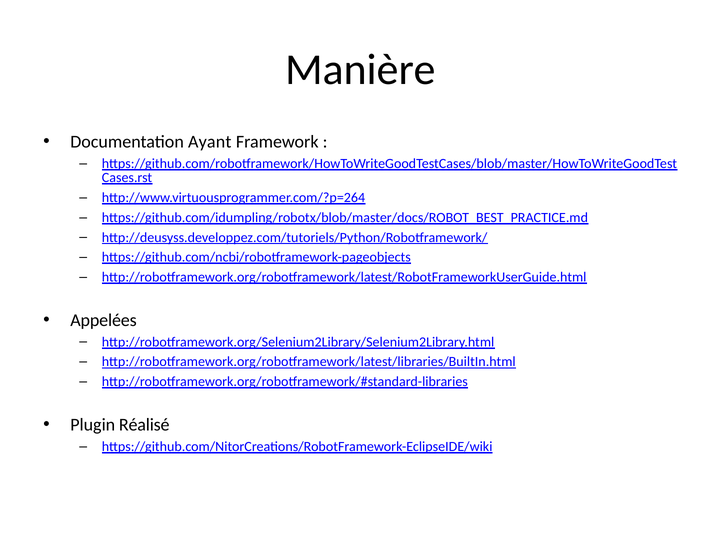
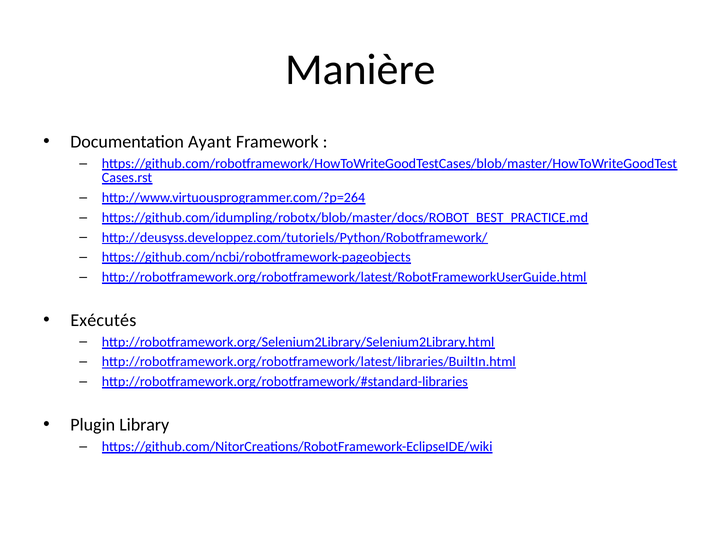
Appelées: Appelées -> Exécutés (103, 320)
Réalisé: Réalisé -> Library (144, 425)
